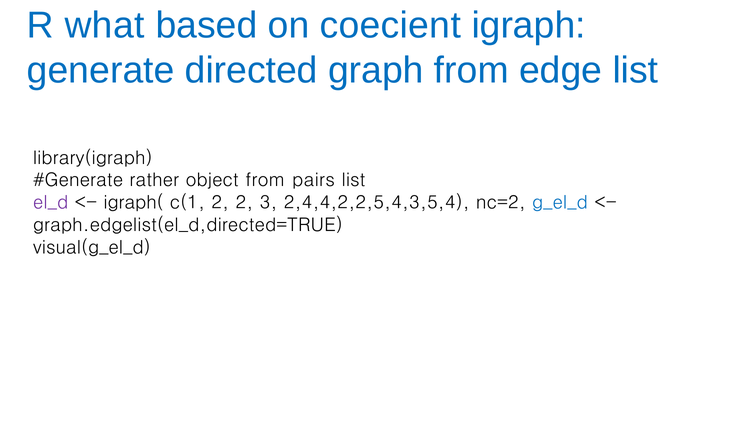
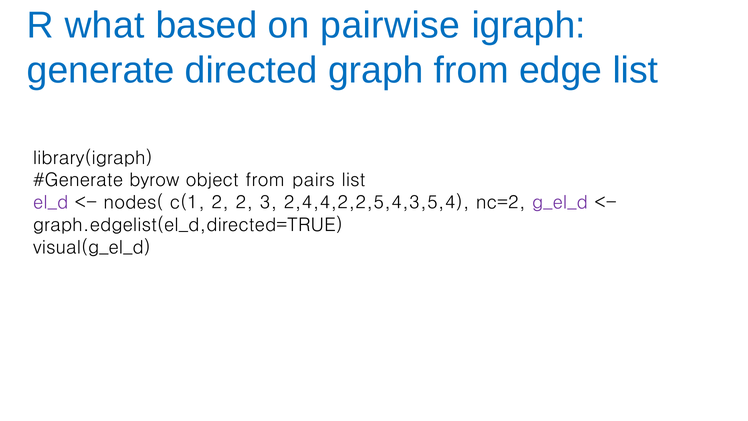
coecient: coecient -> pairwise (390, 25)
rather: rather -> byrow (154, 180)
igraph(: igraph( -> nodes( (133, 203)
g_el_d colour: blue -> purple (560, 203)
